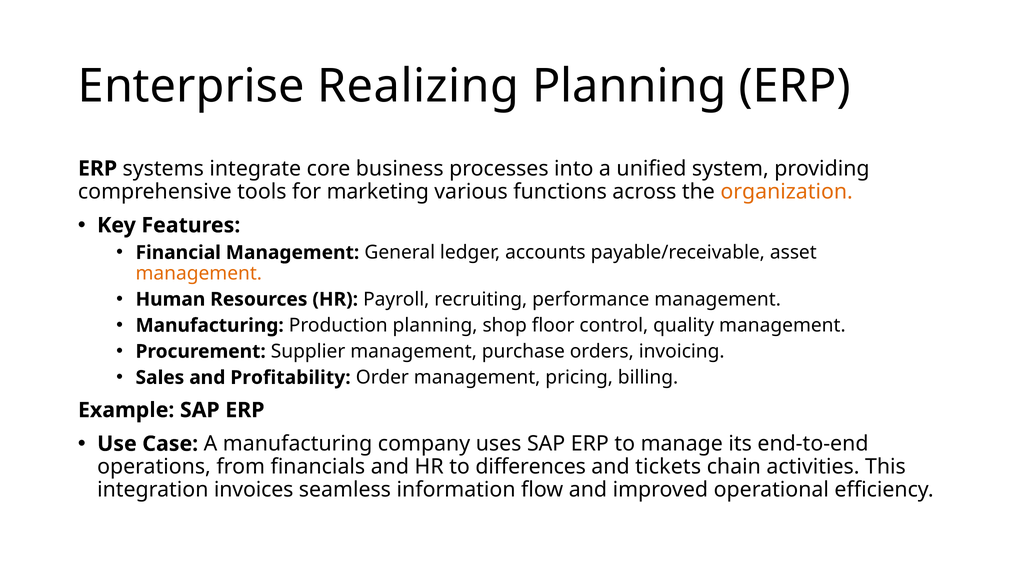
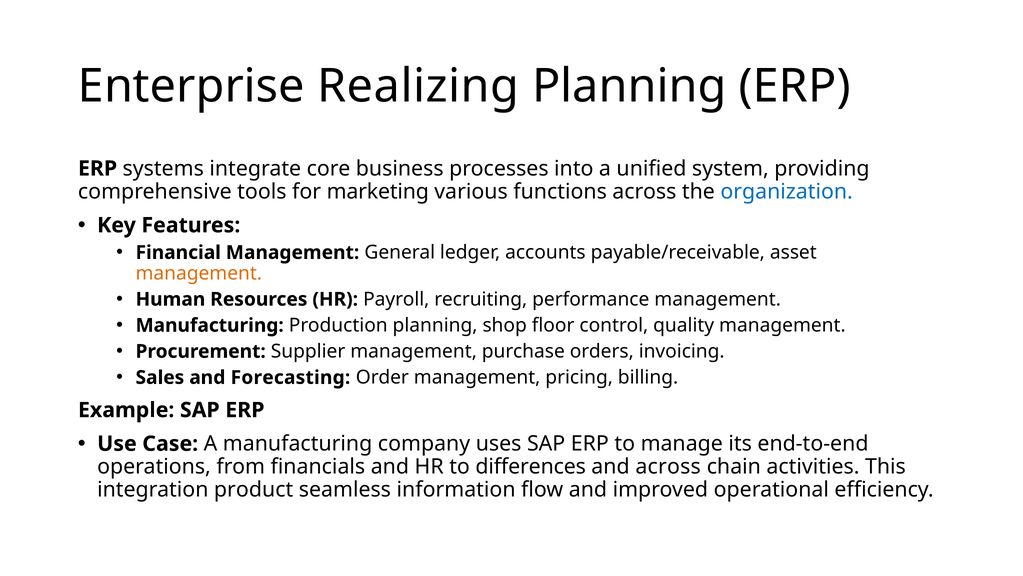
organization colour: orange -> blue (787, 191)
Profitability: Profitability -> Forecasting (290, 377)
and tickets: tickets -> across (668, 466)
invoices: invoices -> product (254, 489)
